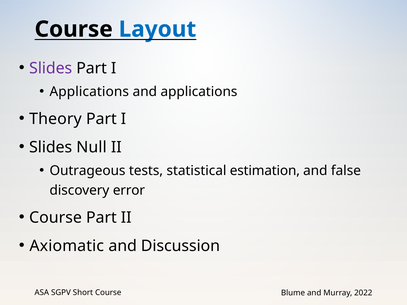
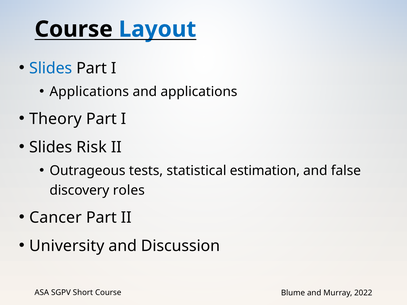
Slides colour: purple -> blue (51, 68)
Null: Null -> Risk (91, 147)
error: error -> roles (129, 190)
Course: Course -> Cancer (55, 218)
Axiomatic: Axiomatic -> University (67, 246)
